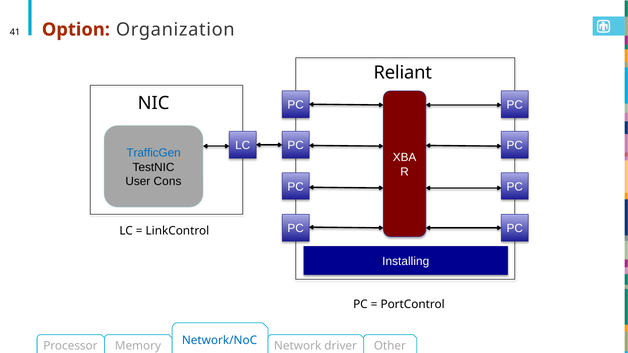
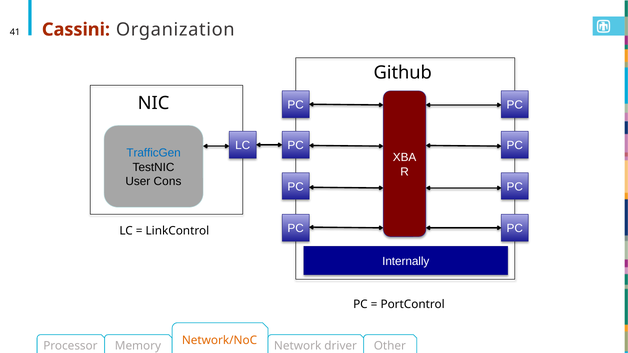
Option: Option -> Cassini (76, 30)
Reliant: Reliant -> Github (403, 73)
Installing: Installing -> Internally (406, 262)
Network/NoC colour: blue -> orange (220, 341)
